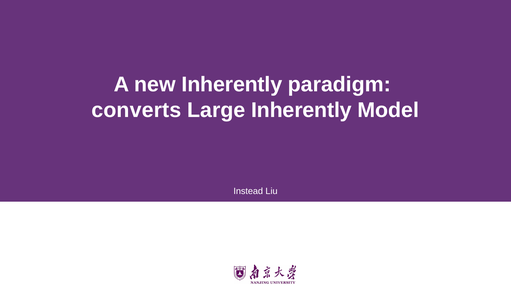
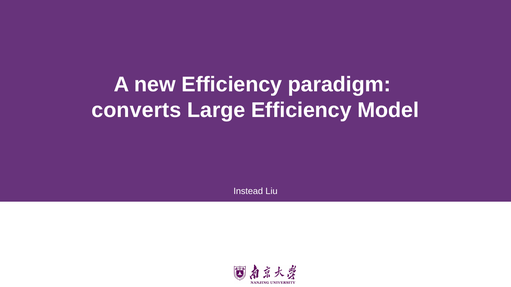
new Inherently: Inherently -> Efficiency (232, 85)
Large Inherently: Inherently -> Efficiency (301, 110)
